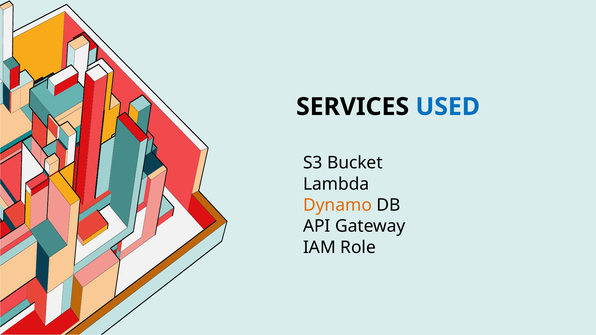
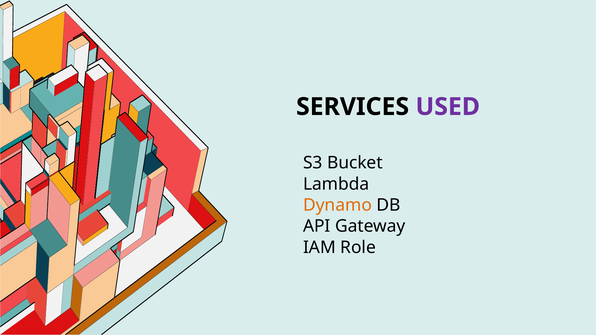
USED colour: blue -> purple (448, 107)
